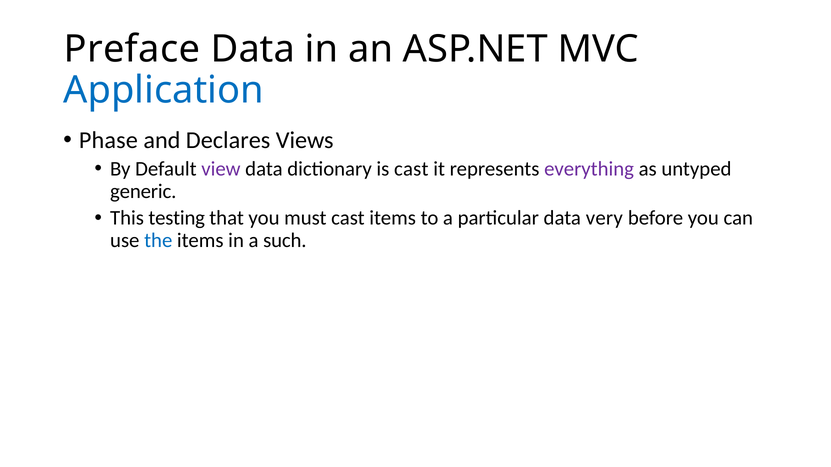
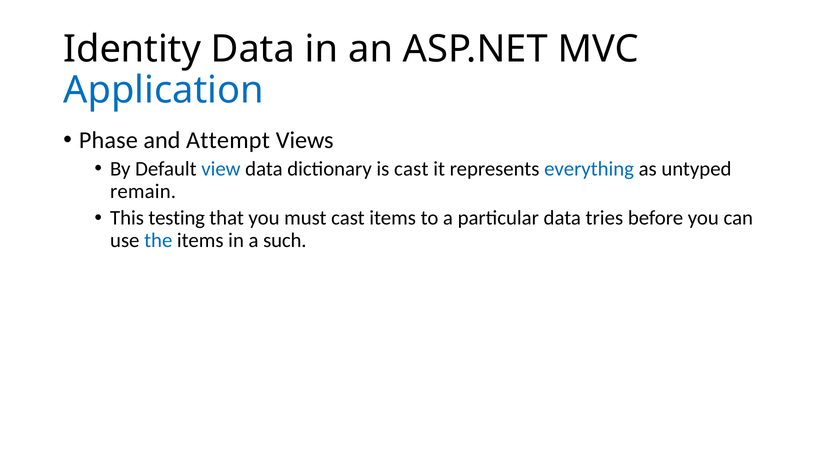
Preface: Preface -> Identity (132, 49)
Declares: Declares -> Attempt (228, 140)
view colour: purple -> blue (221, 169)
everything colour: purple -> blue (589, 169)
generic: generic -> remain (143, 192)
very: very -> tries (604, 218)
